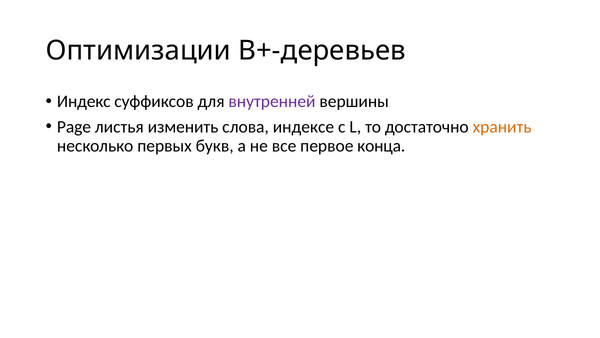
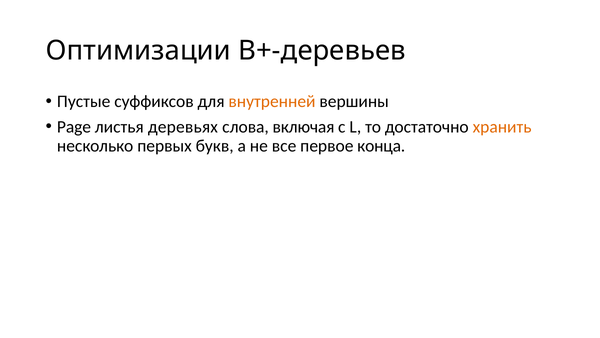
Индекс: Индекс -> Пустые (84, 101)
внутренней colour: purple -> orange (272, 101)
изменить: изменить -> деревьях (183, 127)
индексе: индексе -> включая (304, 127)
